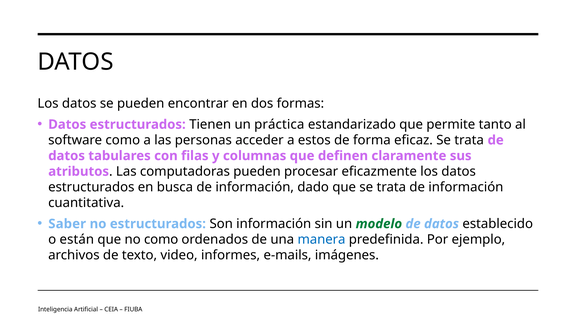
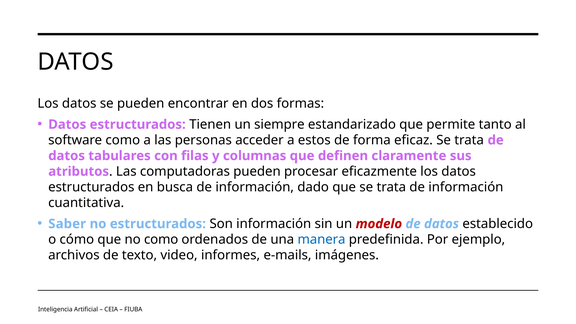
práctica: práctica -> siempre (279, 124)
modelo colour: green -> red (379, 224)
están: están -> cómo (77, 240)
